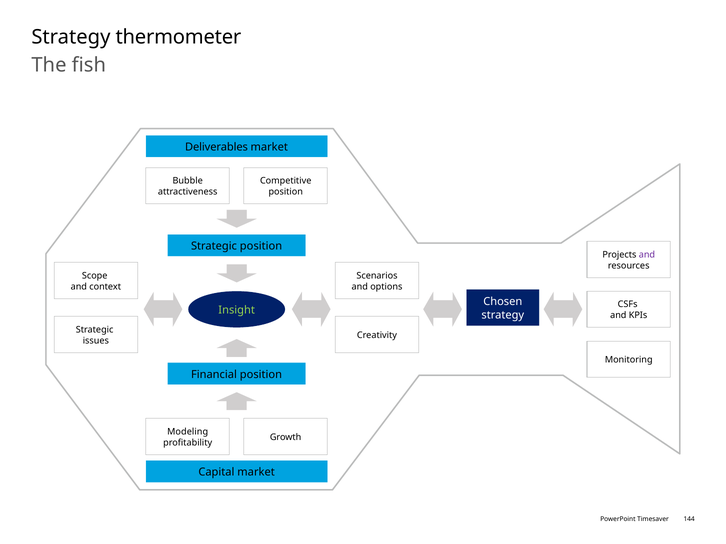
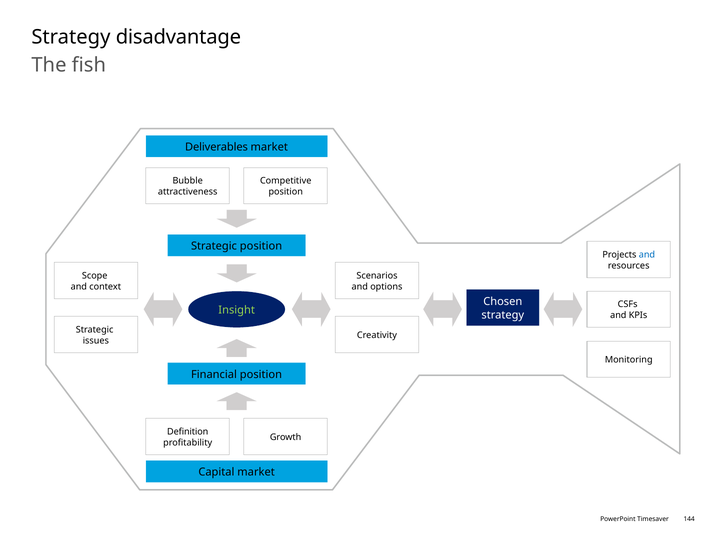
thermometer: thermometer -> disadvantage (178, 37)
and colour: purple -> blue (647, 255)
Modeling: Modeling -> Definition (188, 432)
